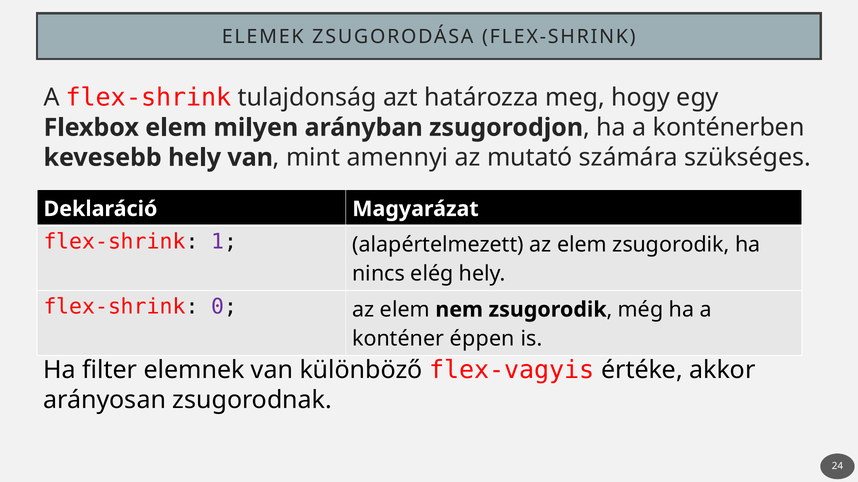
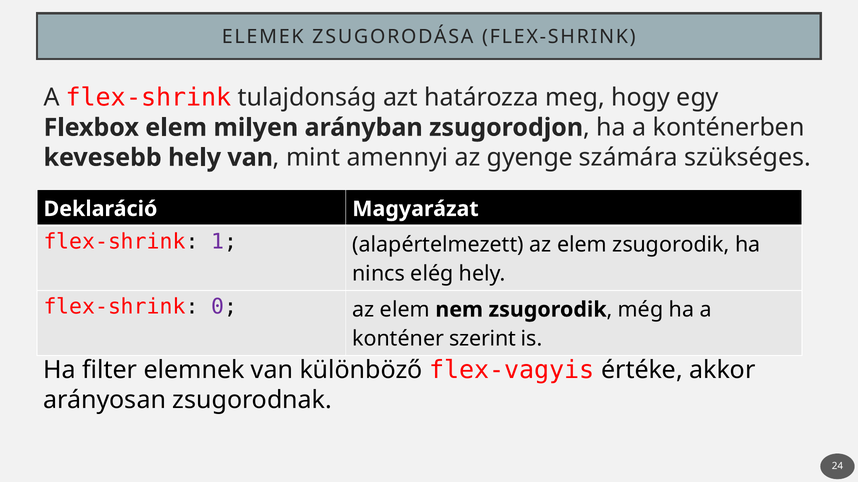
mutató: mutató -> gyenge (530, 158)
éppen: éppen -> szerint (483, 339)
